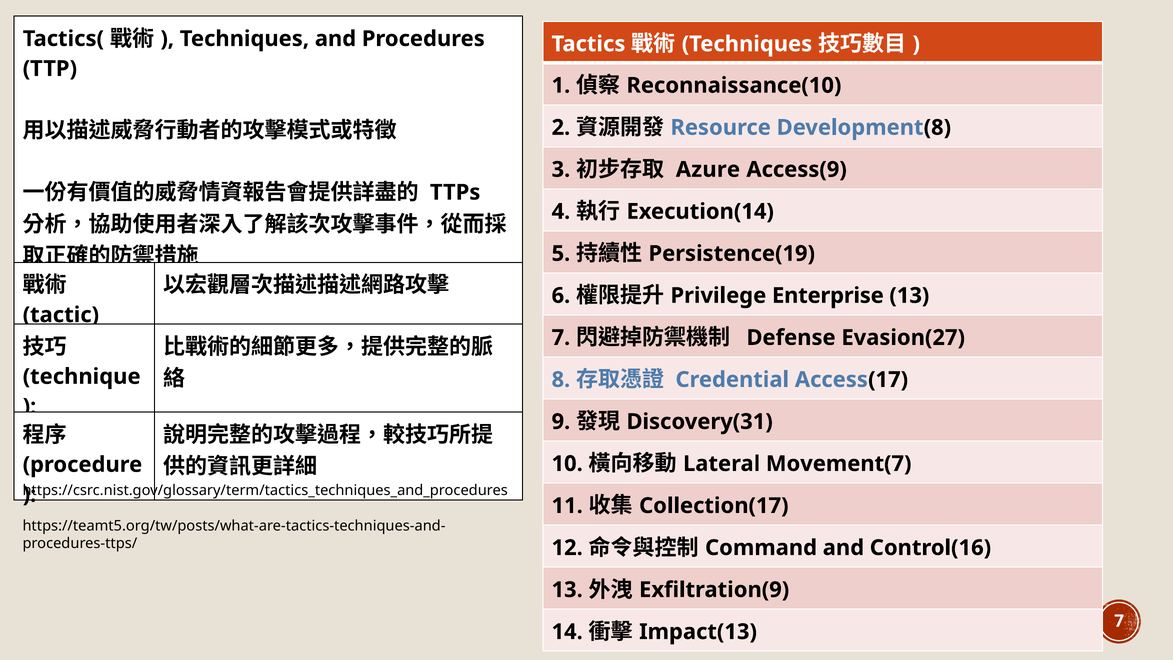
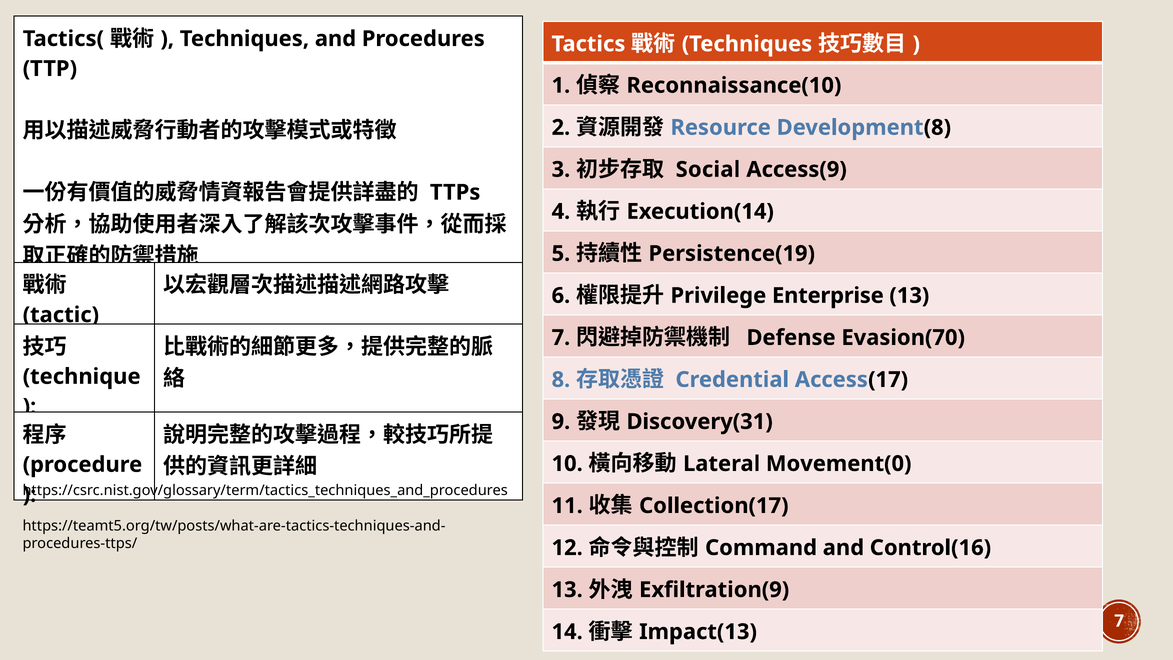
Azure: Azure -> Social (708, 169)
Evasion(27: Evasion(27 -> Evasion(70 (903, 338)
Movement(7: Movement(7 -> Movement(0 (839, 464)
